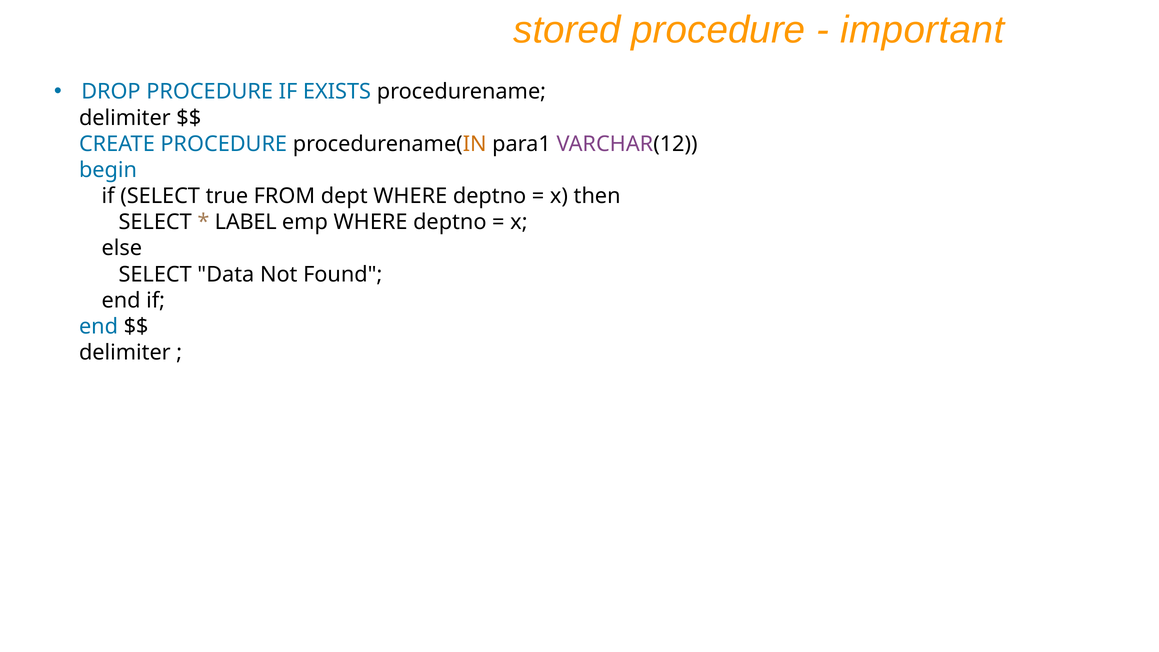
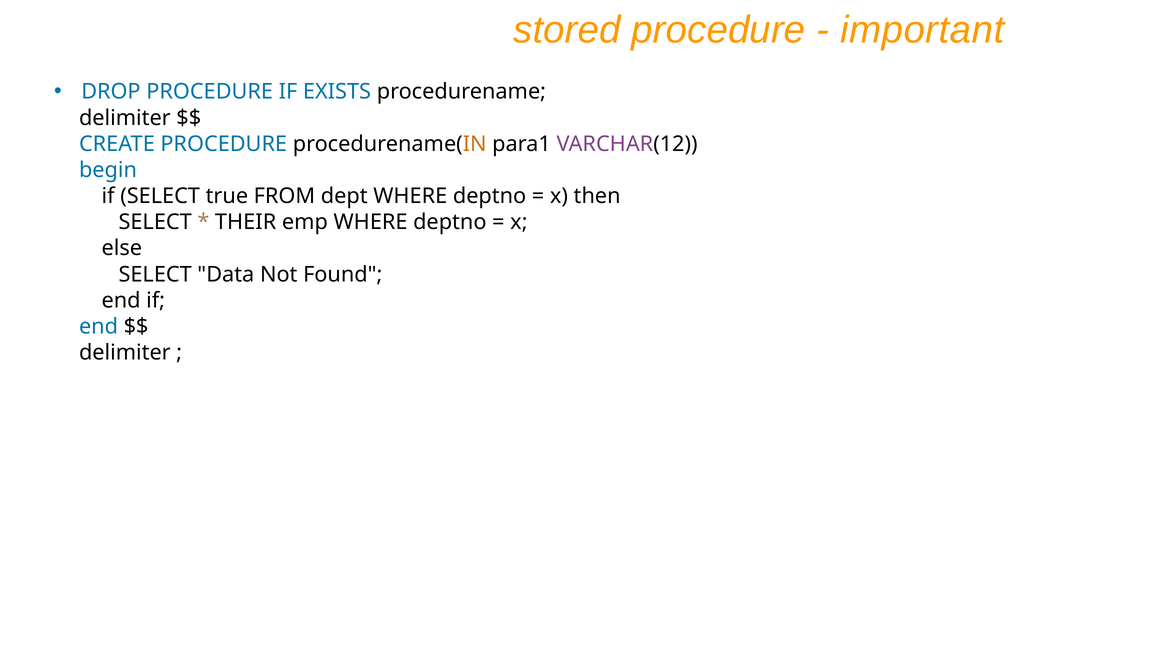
LABEL: LABEL -> THEIR (246, 222)
